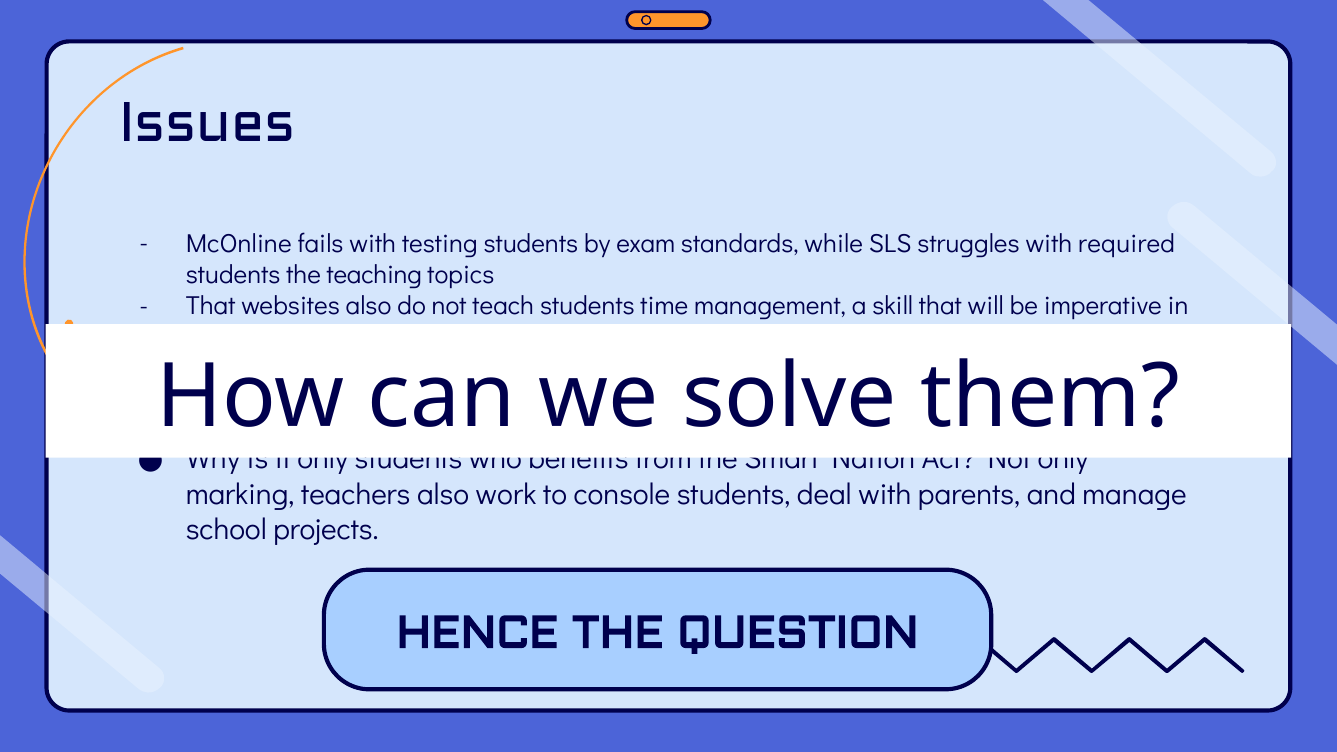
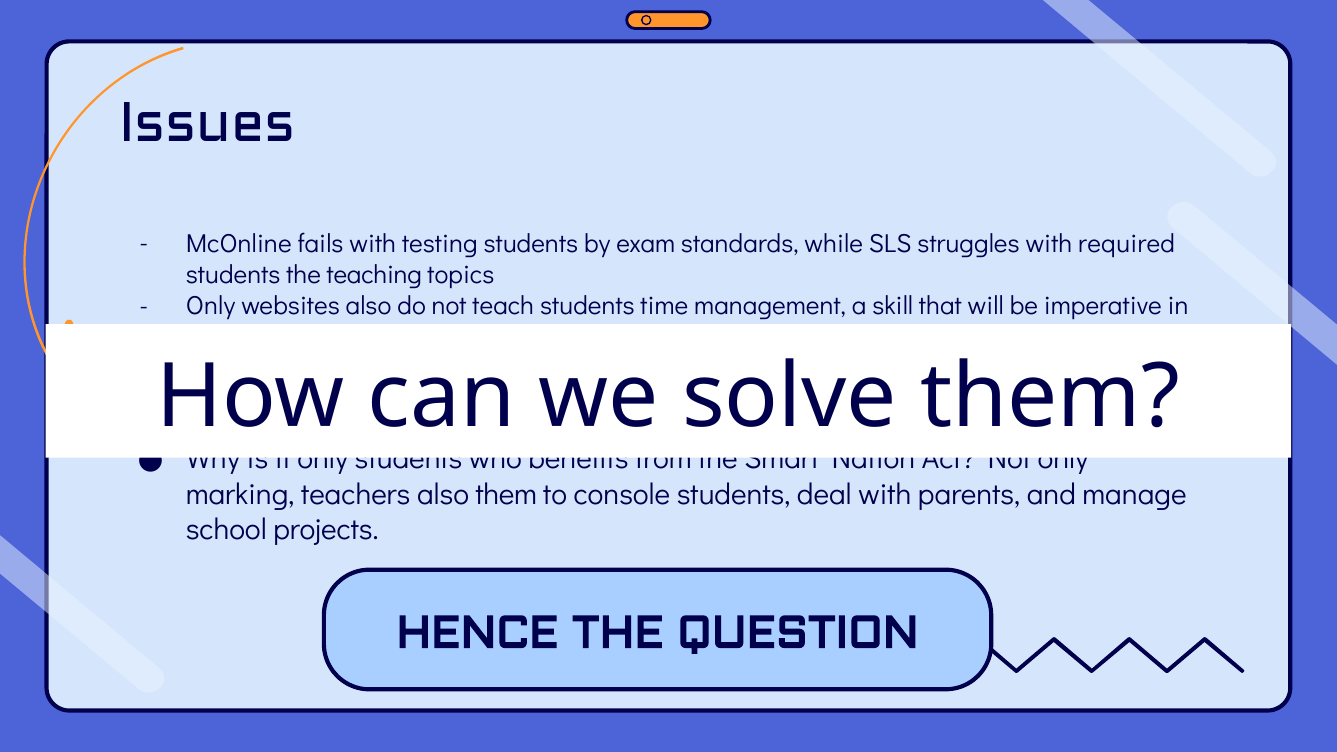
That: That -> Only (211, 306)
also work: work -> them (506, 494)
